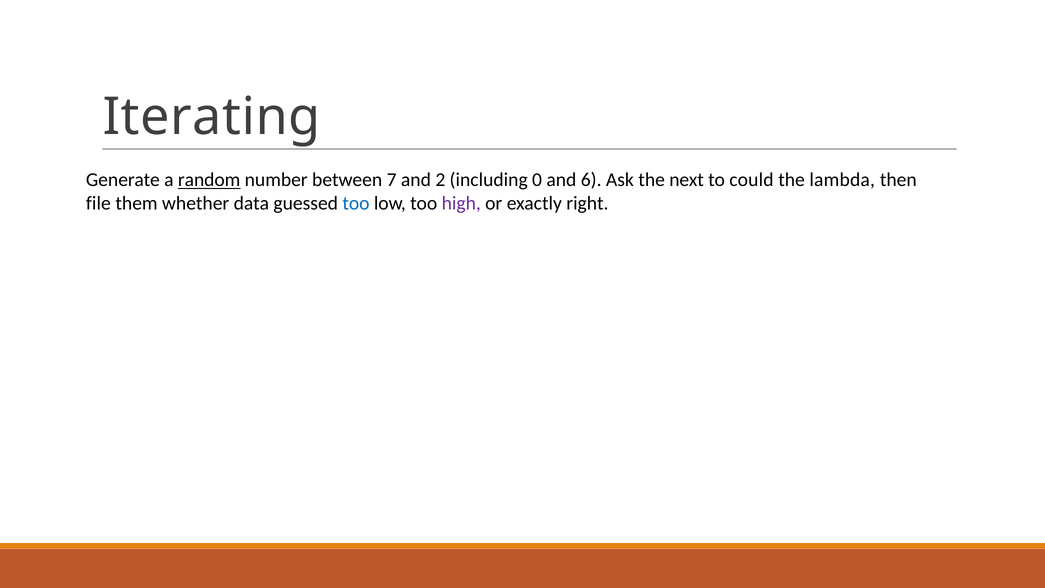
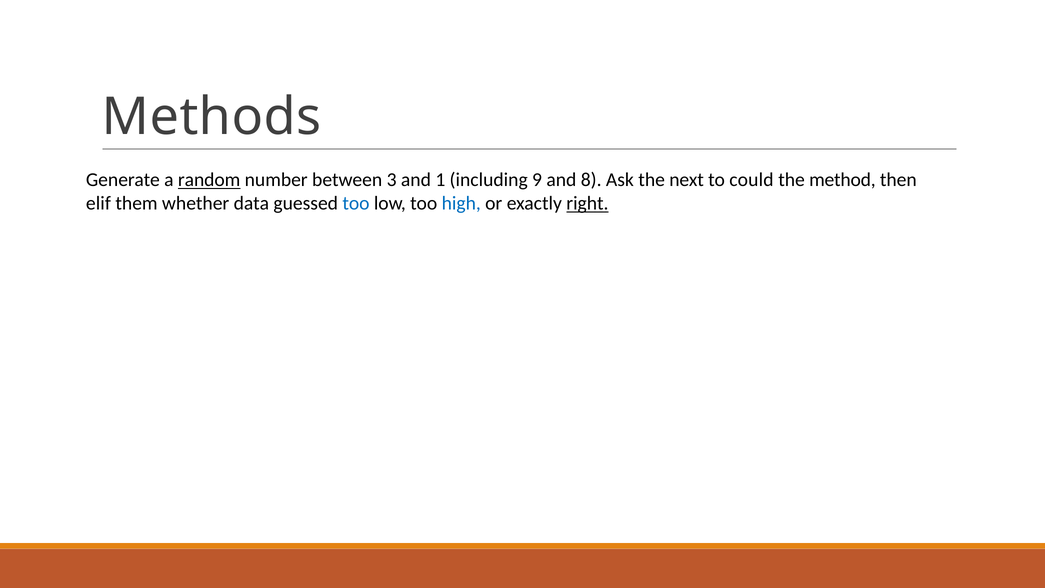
Iterating: Iterating -> Methods (212, 117)
7: 7 -> 3 (392, 180)
2: 2 -> 1 (440, 180)
0: 0 -> 9 (537, 180)
6: 6 -> 8 (591, 180)
lambda: lambda -> method (842, 180)
file: file -> elif (98, 203)
high colour: purple -> blue (461, 203)
right underline: none -> present (587, 203)
